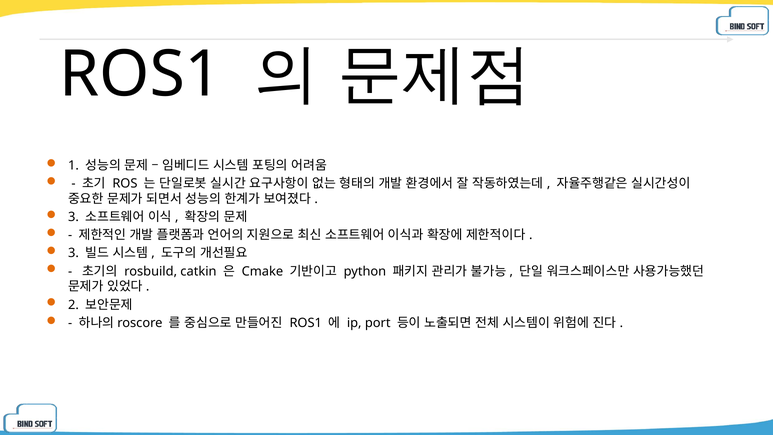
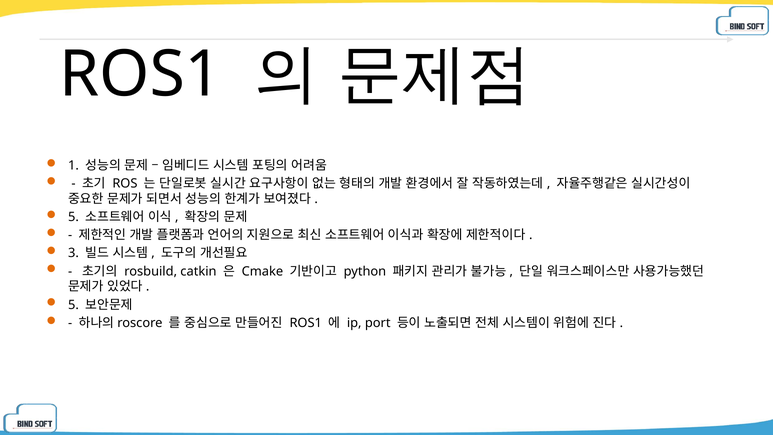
3: 3 -> 5 (74, 217)
2: 2 -> 5 (74, 305)
